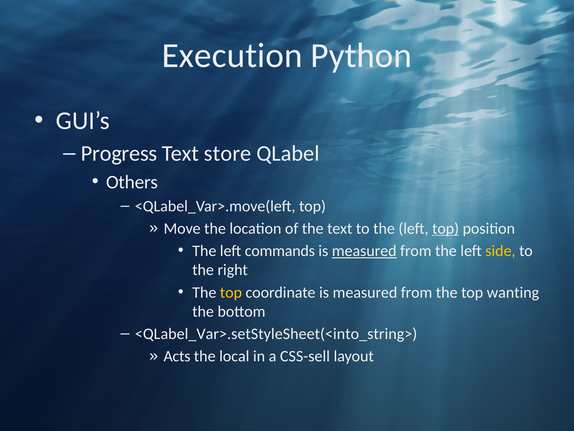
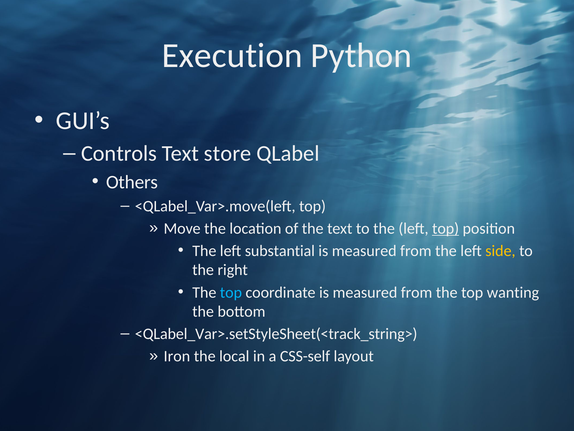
Progress: Progress -> Controls (119, 153)
commands: commands -> substantial (280, 251)
measured underline: present -> none (364, 251)
top colour: yellow -> light blue (231, 292)
<QLabel_Var>.setStyleSheet(<into_string>: <QLabel_Var>.setStyleSheet(<into_string> -> <QLabel_Var>.setStyleSheet(<track_string> (276, 334)
Acts: Acts -> Iron (177, 356)
CSS-sell: CSS-sell -> CSS-self (305, 356)
